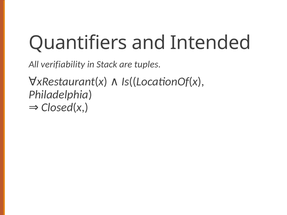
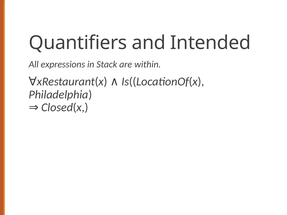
verifiability: verifiability -> expressions (63, 64)
tuples: tuples -> within (148, 64)
